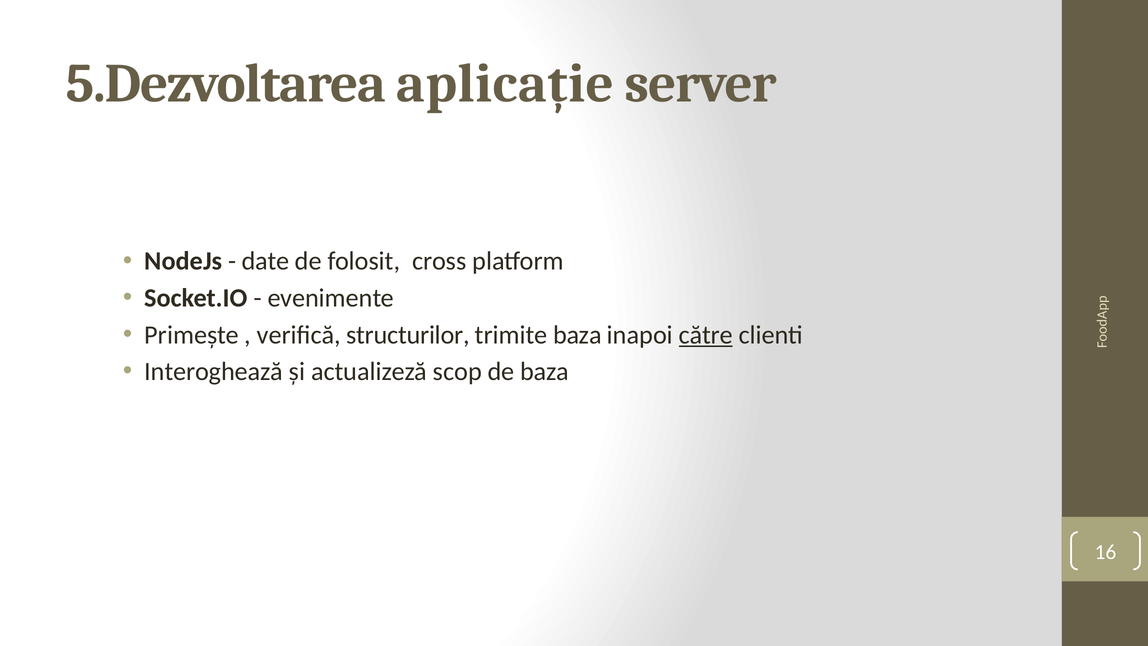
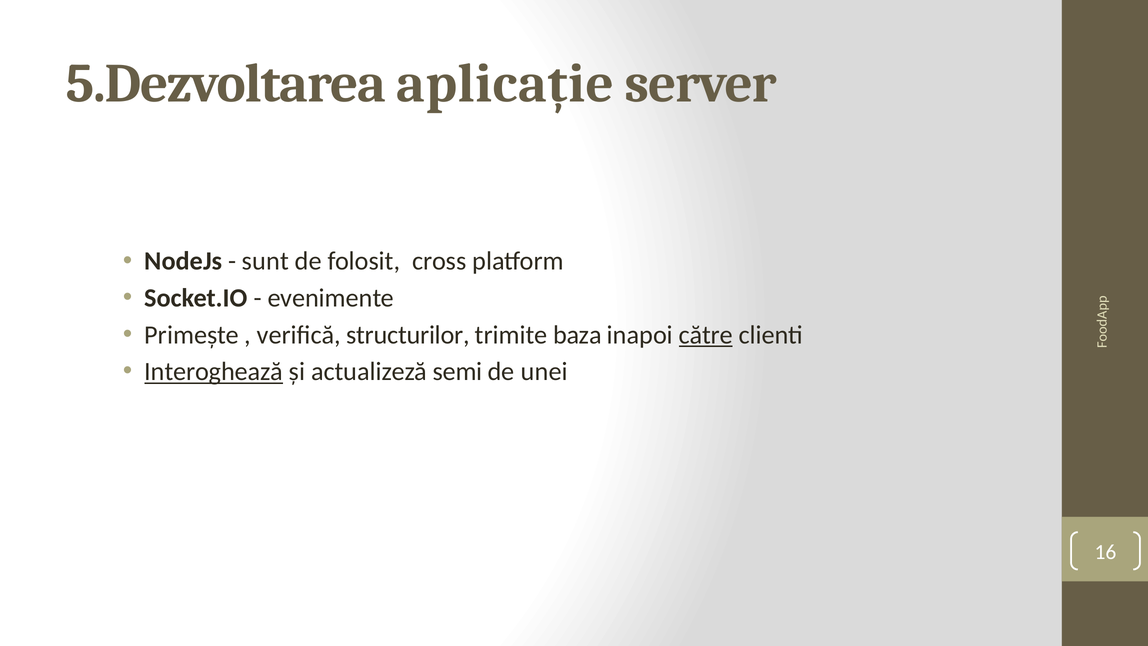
date: date -> sunt (265, 261)
Interoghează underline: none -> present (214, 372)
scop: scop -> semi (457, 372)
de baza: baza -> unei (544, 372)
